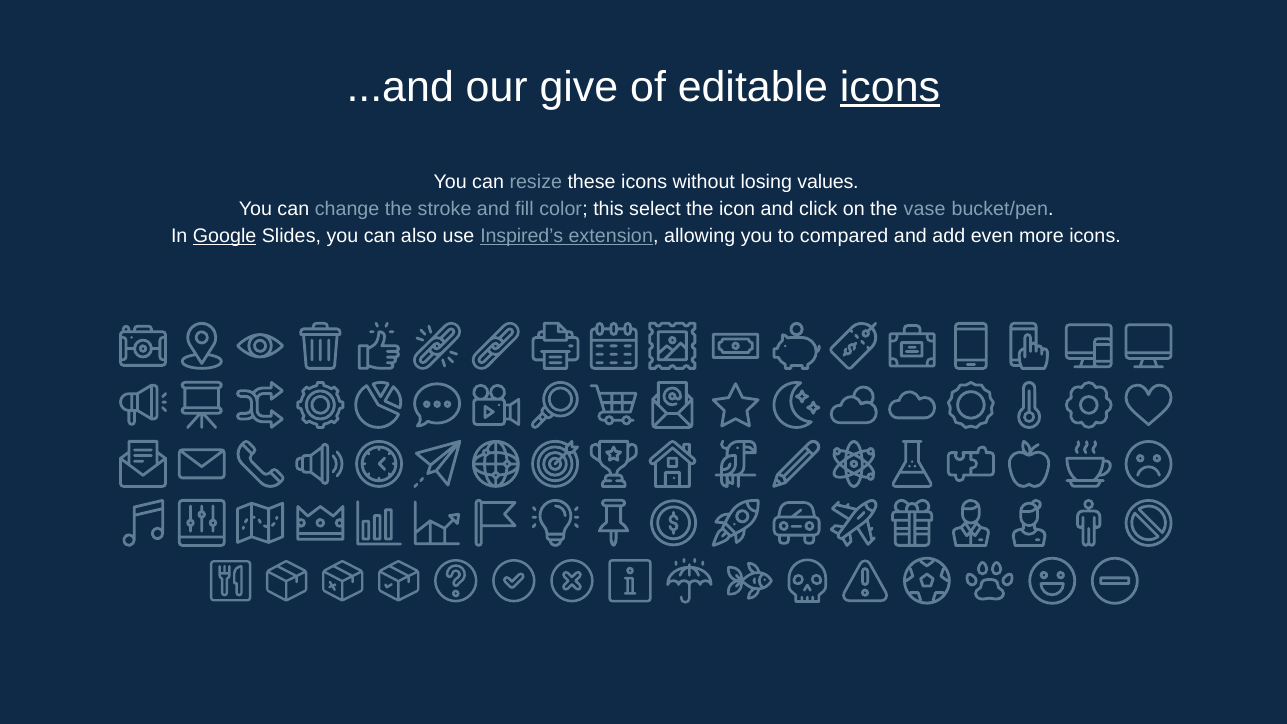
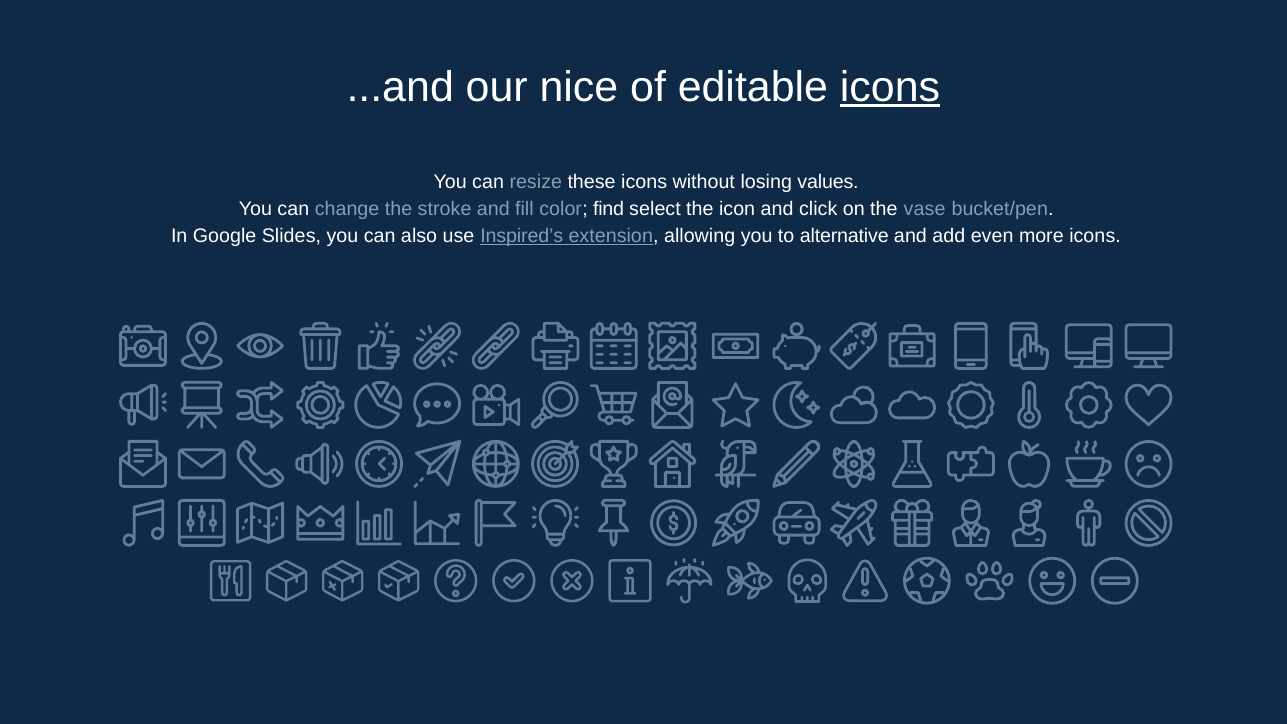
give: give -> nice (579, 87)
this: this -> find (609, 209)
Google underline: present -> none (225, 236)
compared: compared -> alternative (844, 236)
